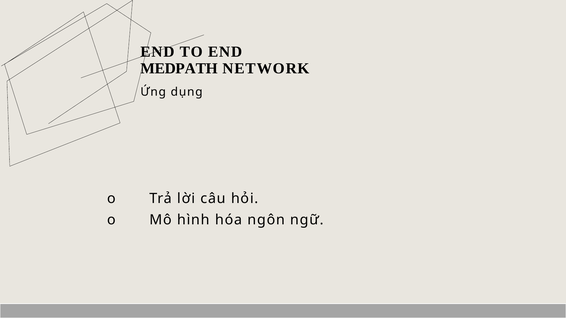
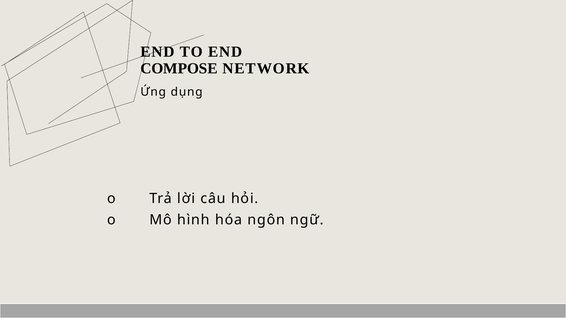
MEDPATH: MEDPATH -> COMPOSE (179, 68)
